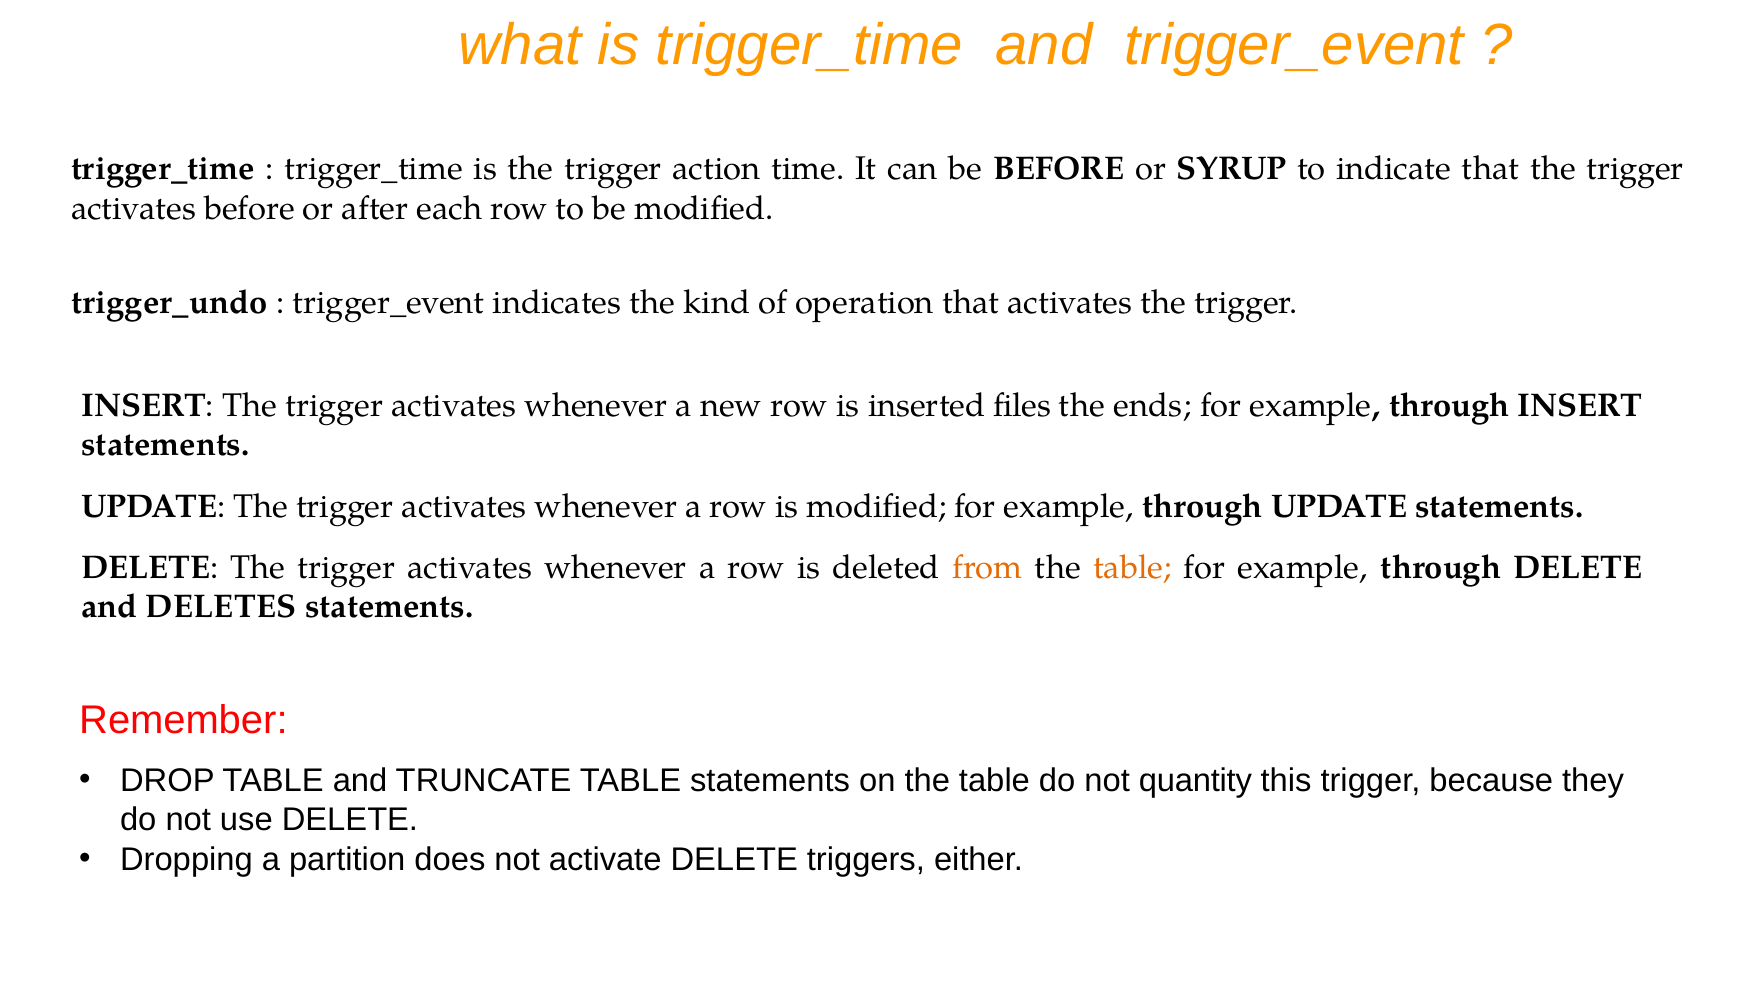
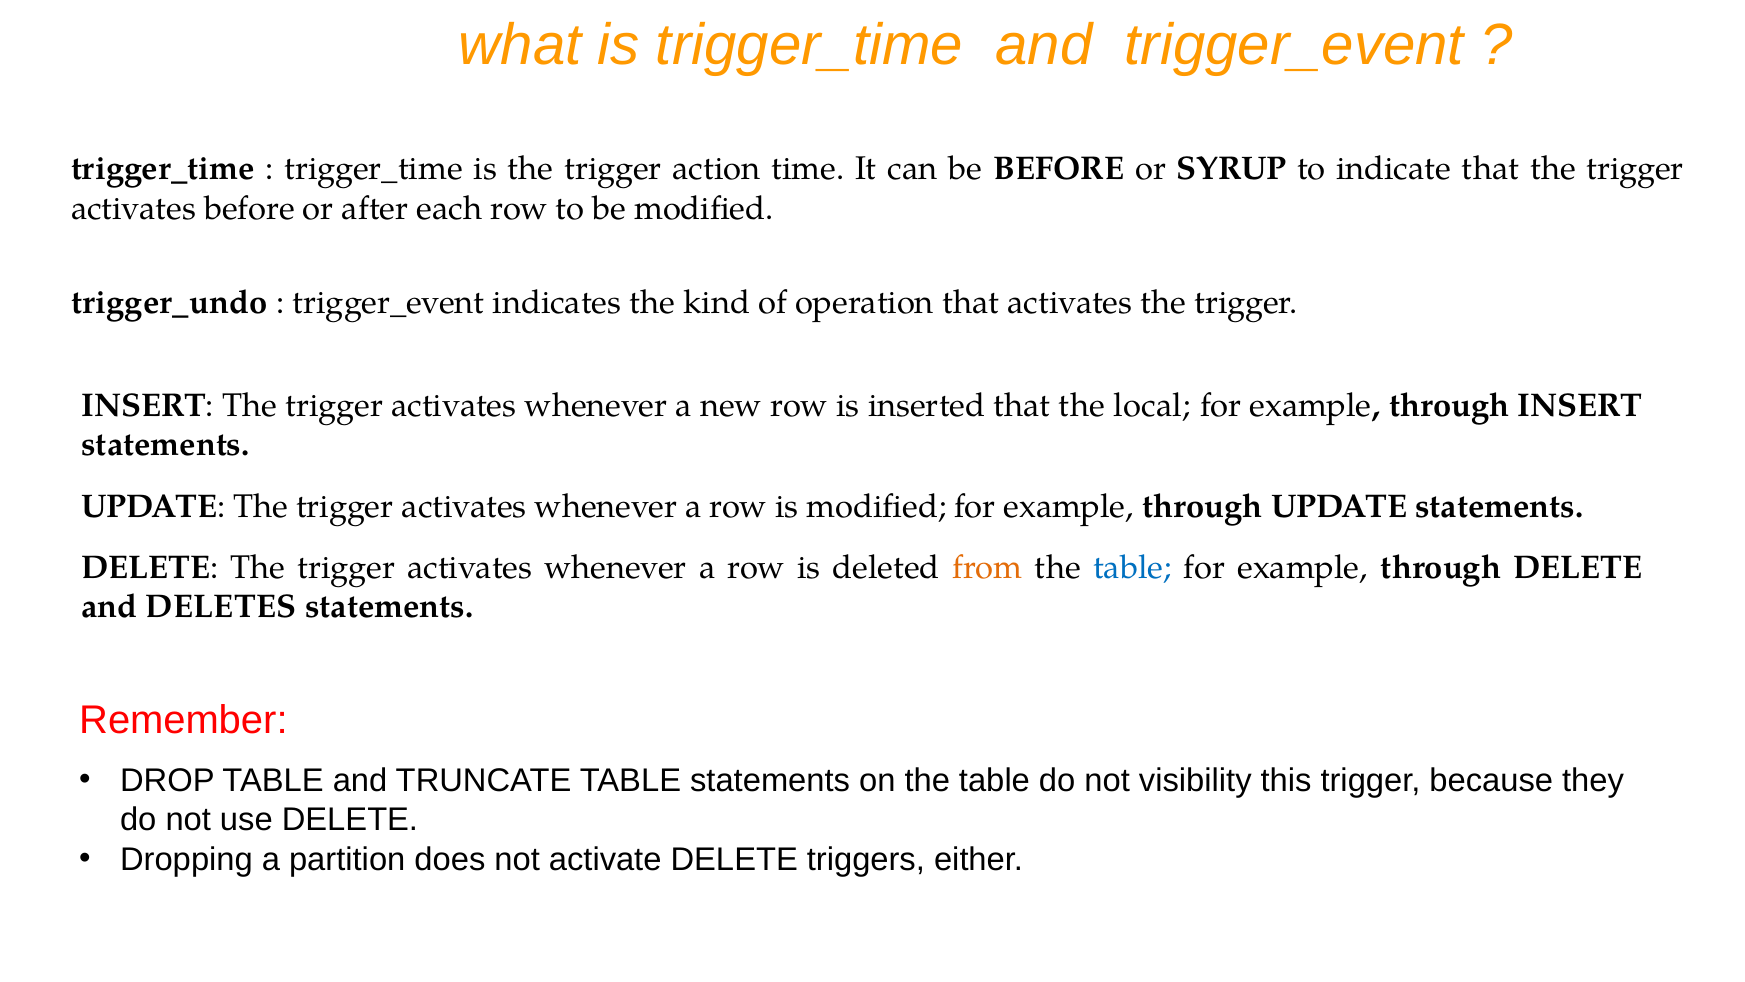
inserted files: files -> that (1022, 406)
ends: ends -> local (1152, 406)
table colour: orange -> blue (1132, 567)
quantity: quantity -> visibility (1195, 780)
